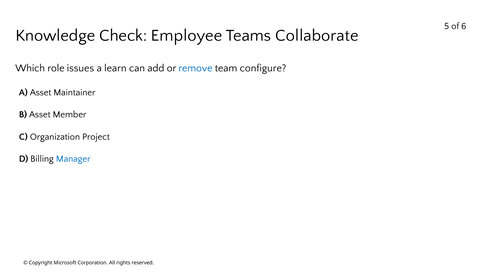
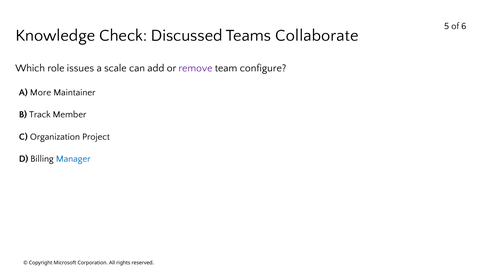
Employee: Employee -> Discussed (187, 35)
learn: learn -> scale (115, 68)
remove colour: blue -> purple (195, 68)
A Asset: Asset -> More (41, 93)
B Asset: Asset -> Track (40, 115)
